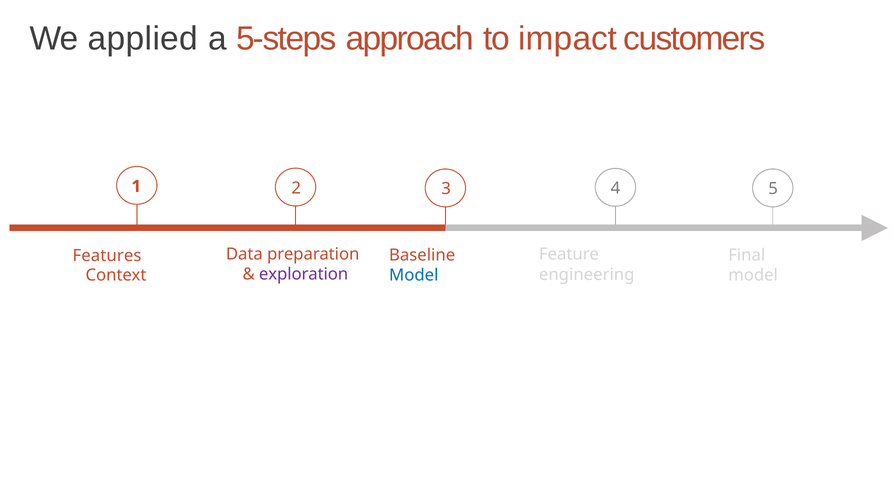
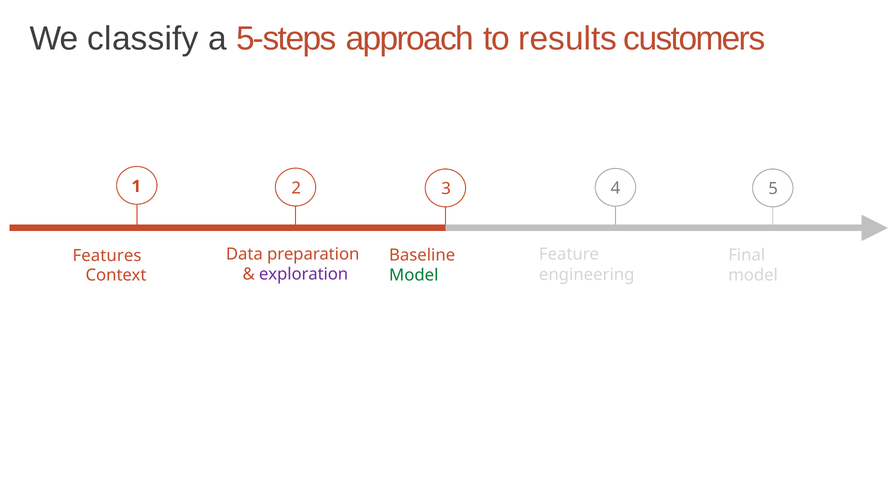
applied: applied -> classify (143, 39)
impact: impact -> results (568, 39)
Model colour: blue -> green (414, 275)
